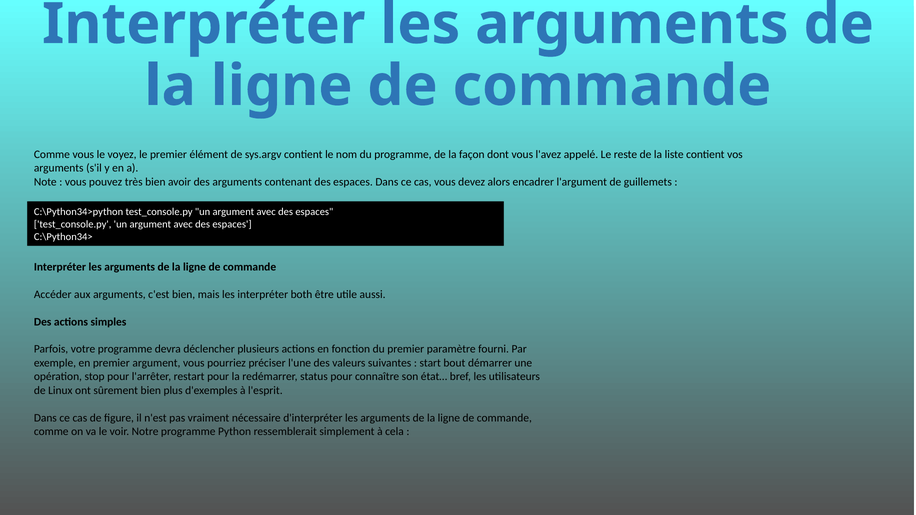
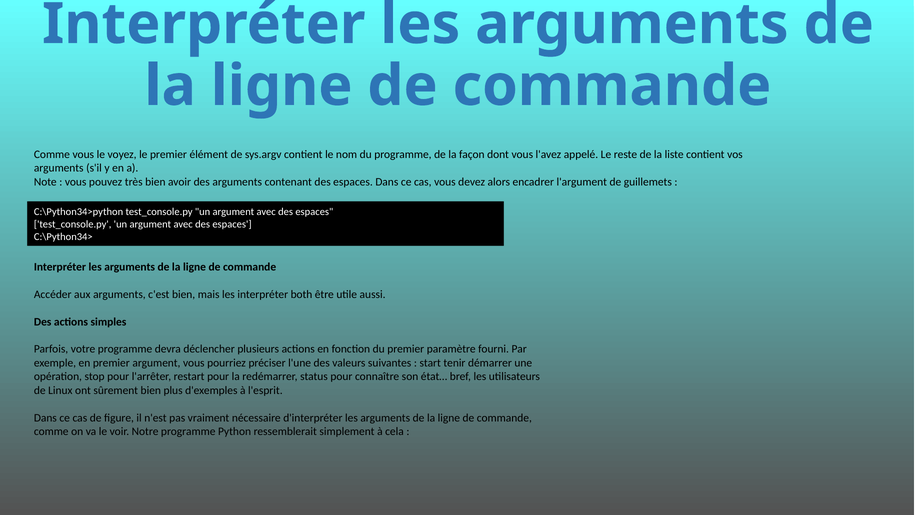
bout: bout -> tenir (454, 363)
